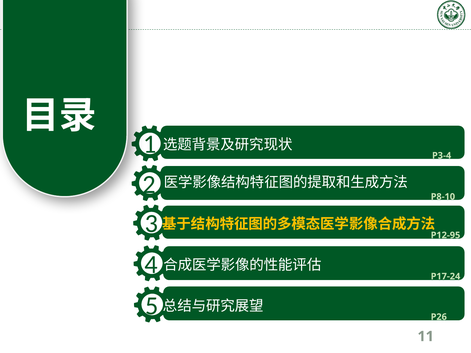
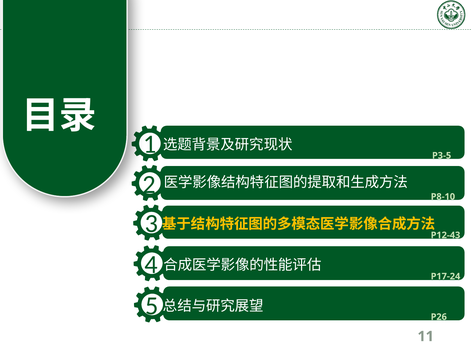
P3-4: P3-4 -> P3-5 (442, 156)
P12-95: P12-95 -> P12-43 (446, 235)
